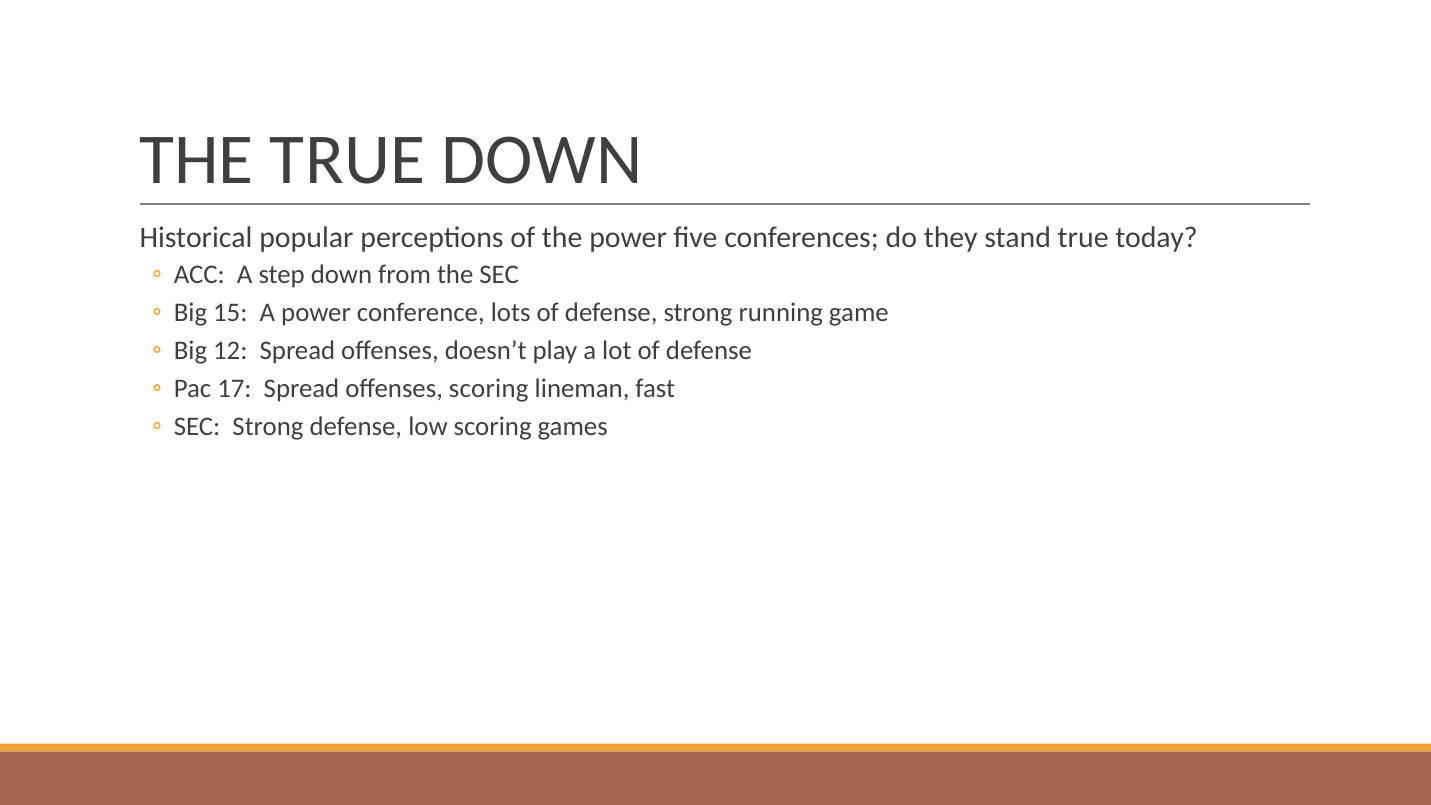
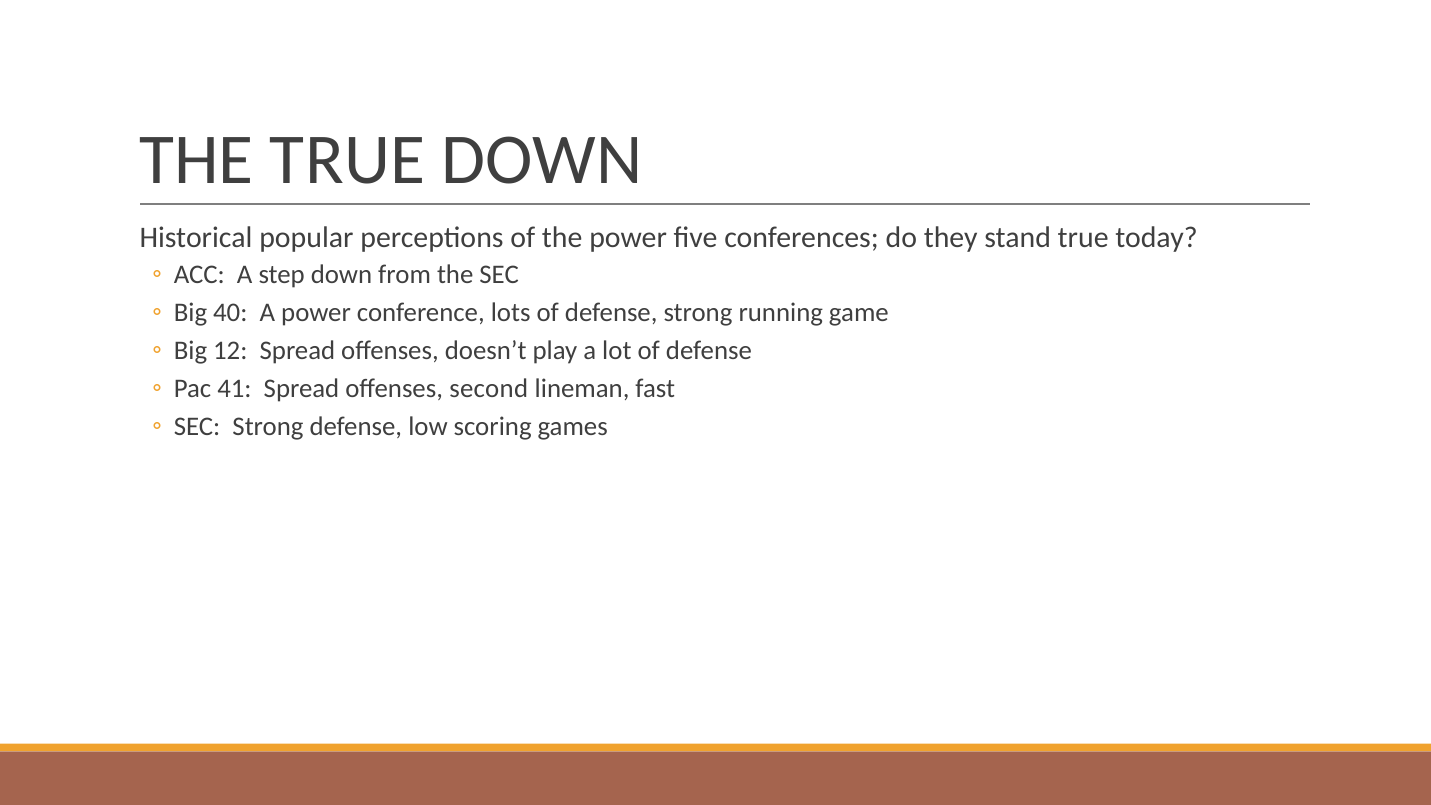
15: 15 -> 40 (230, 312)
17: 17 -> 41 (234, 388)
offenses scoring: scoring -> second (489, 388)
